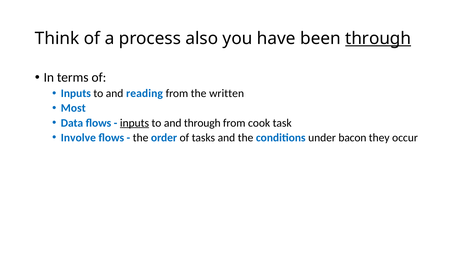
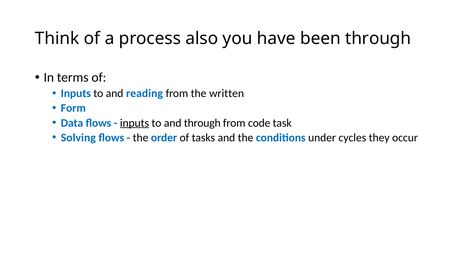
through underline: present -> none (378, 39)
Most: Most -> Form (73, 108)
cook: cook -> code (259, 123)
Involve: Involve -> Solving (78, 138)
bacon: bacon -> cycles (352, 138)
